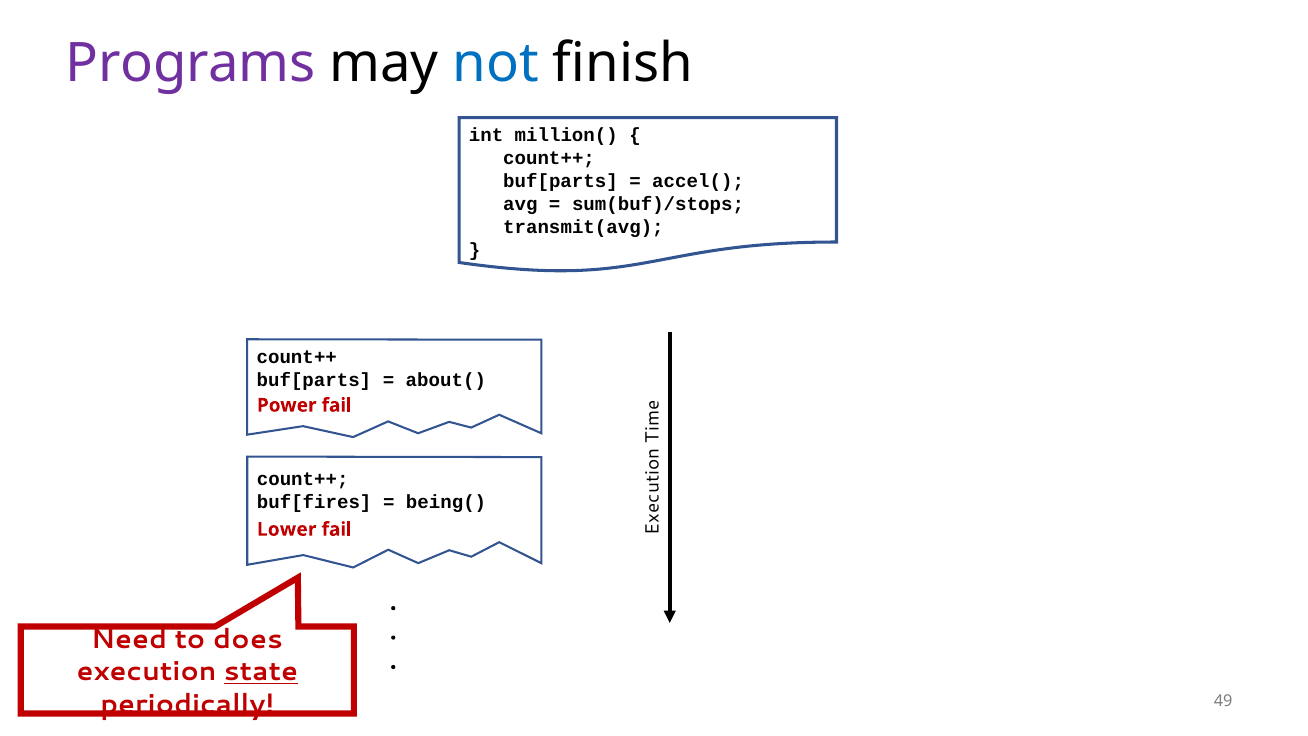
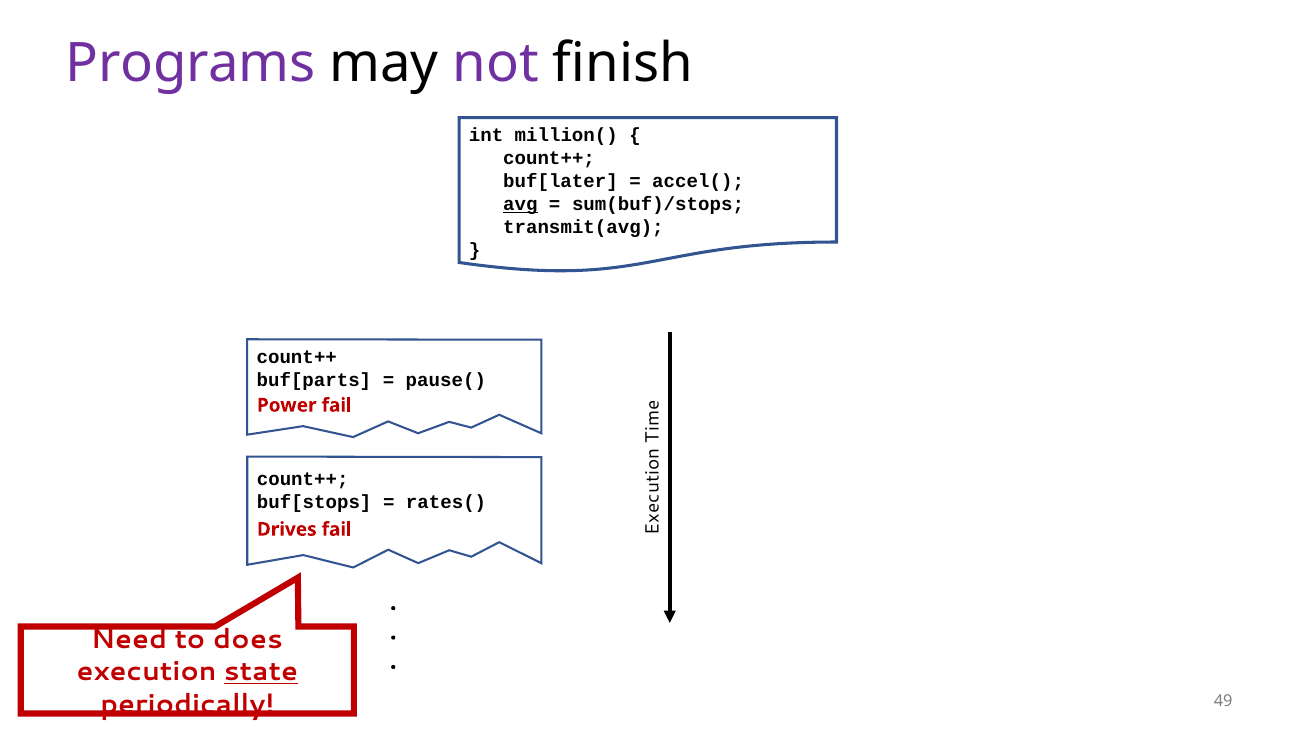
not colour: blue -> purple (496, 63)
buf[parts: buf[parts -> buf[later (560, 181)
avg underline: none -> present (520, 204)
about(: about( -> pause( (446, 380)
buf[fires: buf[fires -> buf[stops (314, 502)
being(: being( -> rates( (446, 502)
Lower: Lower -> Drives (287, 529)
